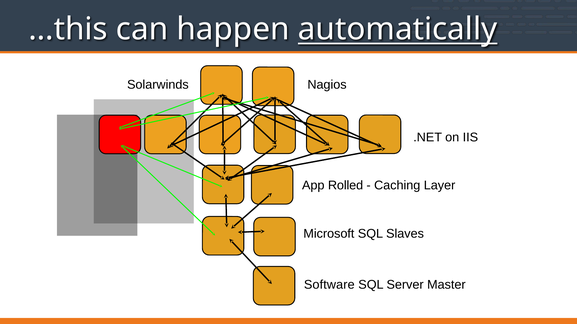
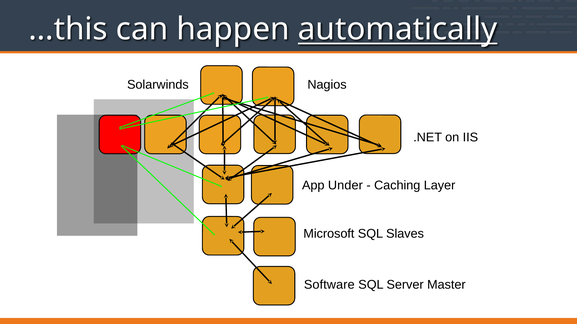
Rolled: Rolled -> Under (345, 186)
